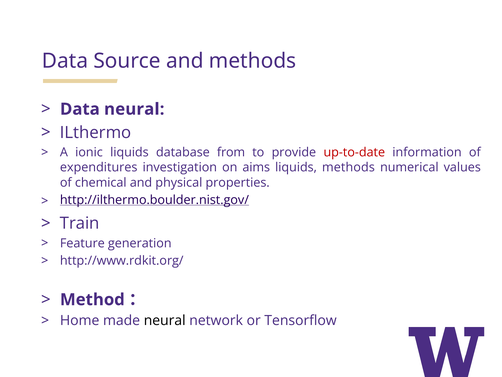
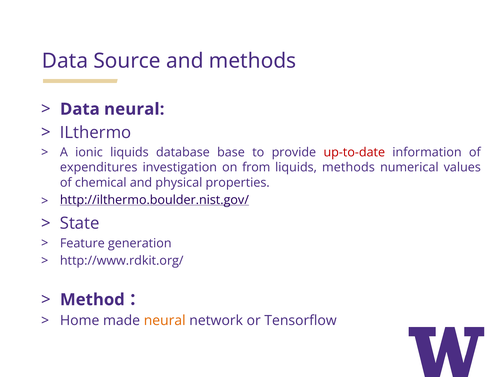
from: from -> base (231, 152)
aims: aims -> from (256, 167)
Train: Train -> State (80, 223)
neural colour: black -> orange (165, 320)
